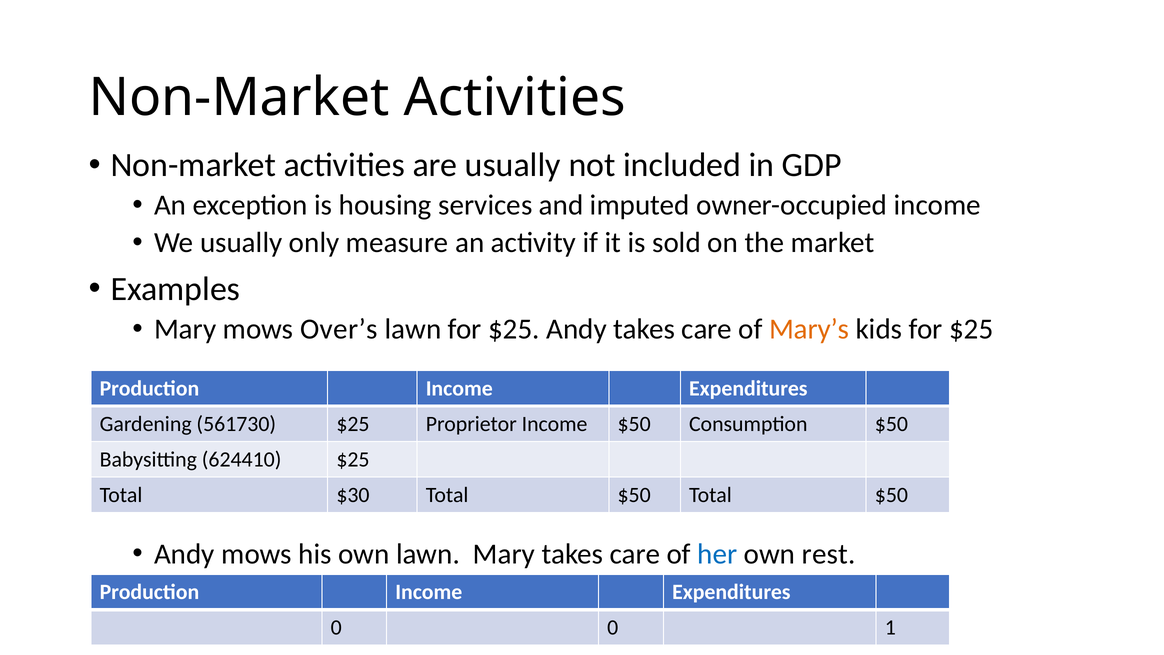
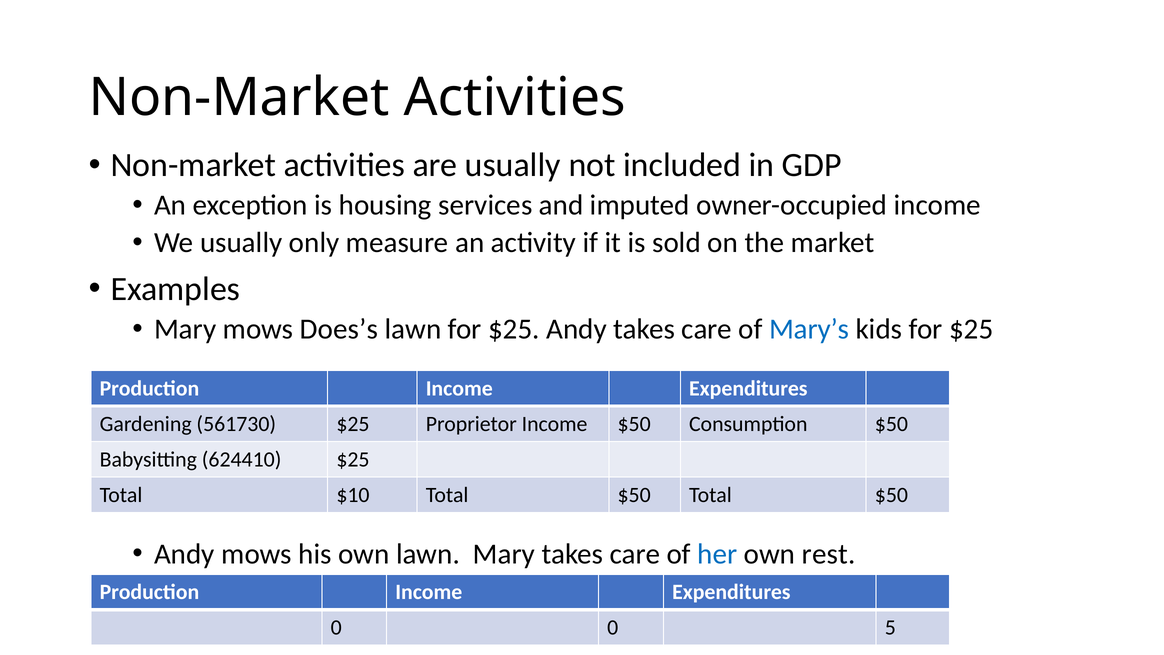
Over’s: Over’s -> Does’s (339, 329)
Mary’s colour: orange -> blue (809, 329)
$30: $30 -> $10 (353, 495)
1: 1 -> 5 (890, 627)
